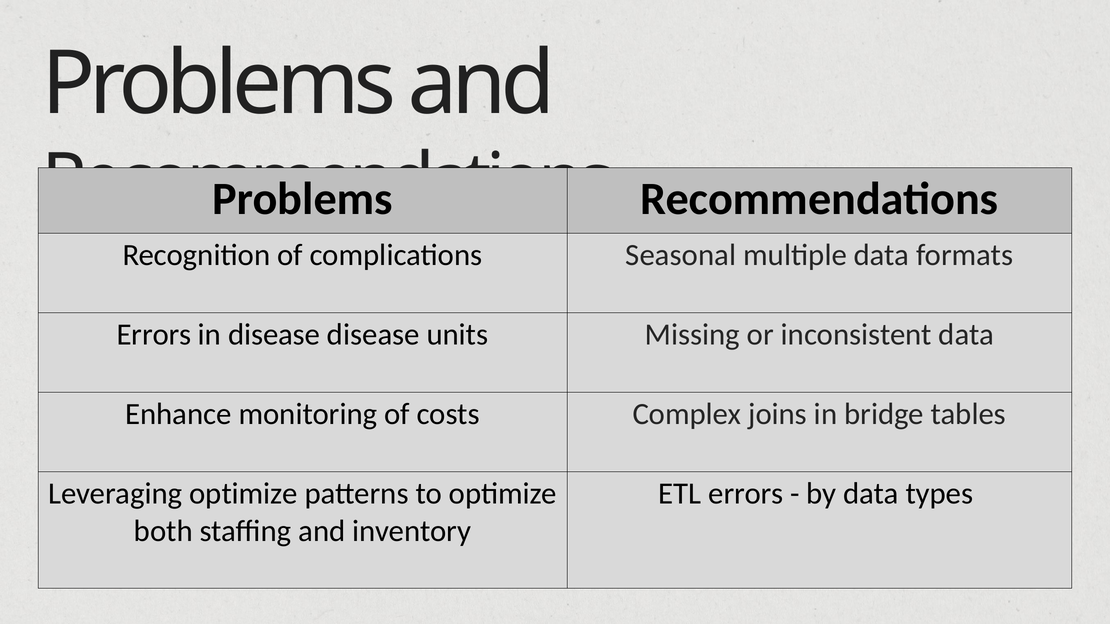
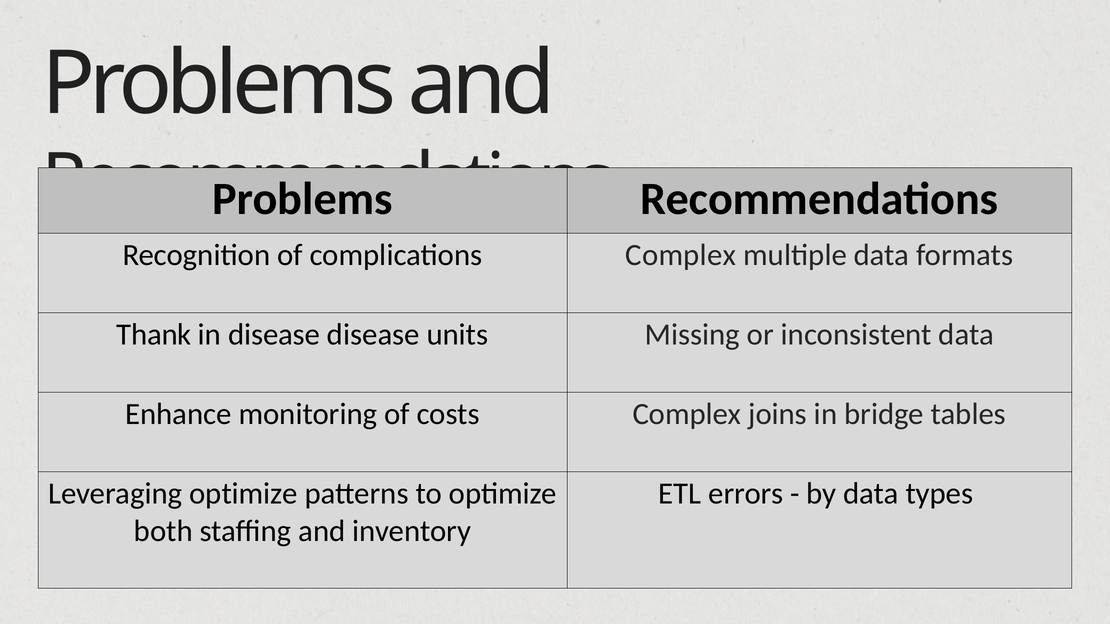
complications Seasonal: Seasonal -> Complex (681, 255)
Errors: Errors -> Thank (154, 335)
